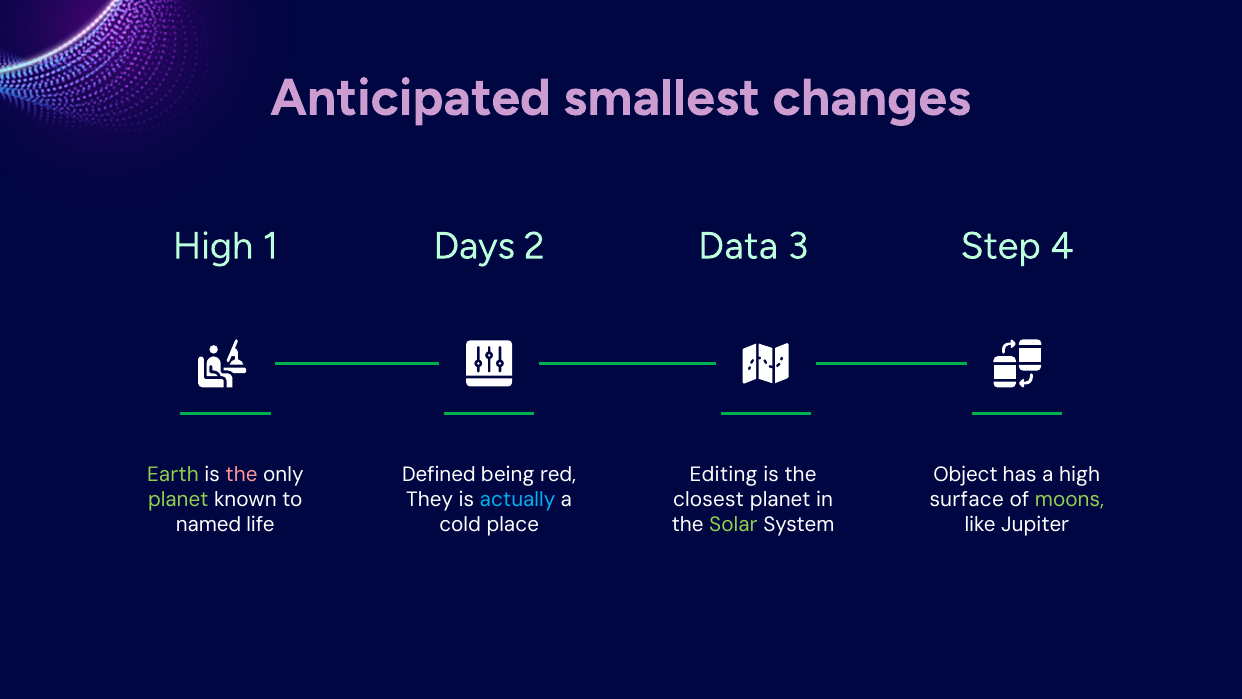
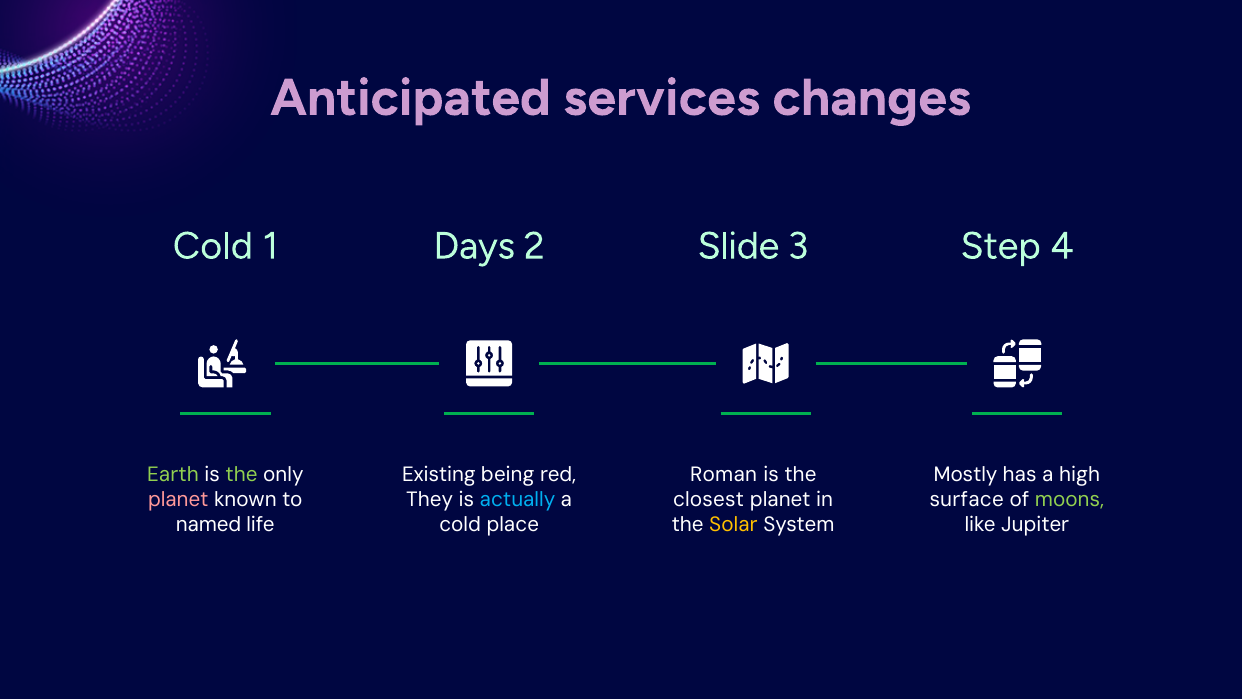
smallest: smallest -> services (662, 98)
High: High -> Cold (213, 246)
Data: Data -> Slide (738, 246)
the colour: pink -> light green (241, 474)
Defined: Defined -> Existing (439, 474)
Editing: Editing -> Roman (724, 474)
Object: Object -> Mostly (966, 474)
planet colour: light green -> pink (178, 499)
Solar colour: light green -> yellow (733, 524)
